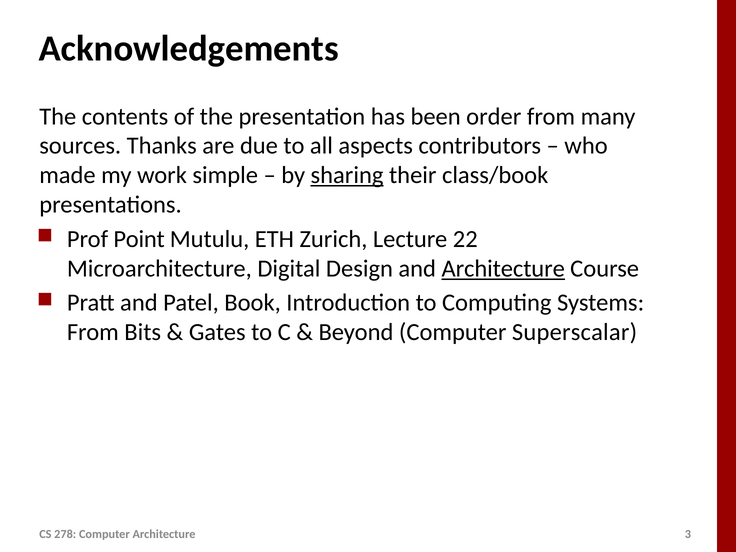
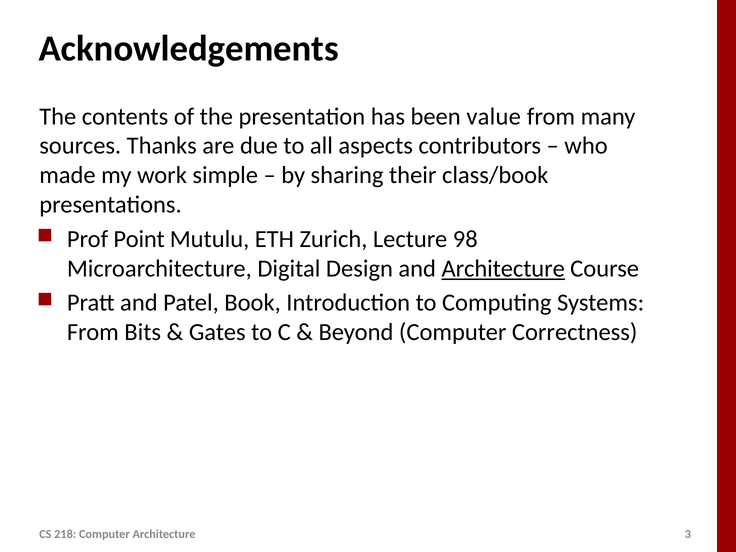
order: order -> value (494, 116)
sharing underline: present -> none (347, 175)
22: 22 -> 98 (465, 239)
Superscalar: Superscalar -> Correctness (575, 332)
278: 278 -> 218 (65, 534)
